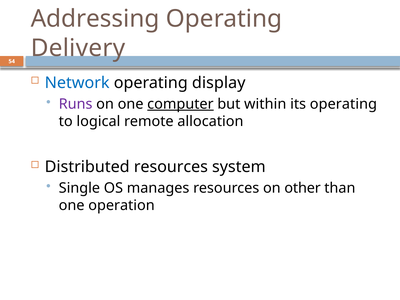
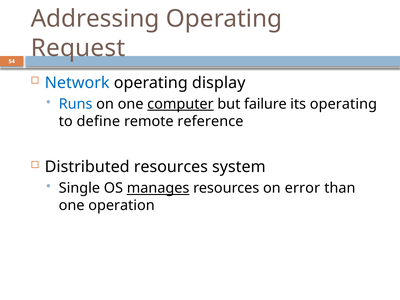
Delivery: Delivery -> Request (78, 48)
Runs colour: purple -> blue (76, 104)
within: within -> failure (265, 104)
logical: logical -> define (98, 121)
allocation: allocation -> reference (210, 121)
manages underline: none -> present (158, 188)
other: other -> error (302, 188)
